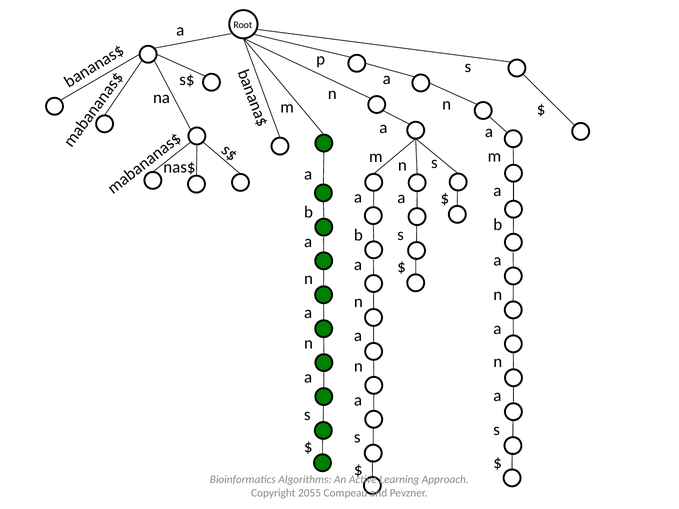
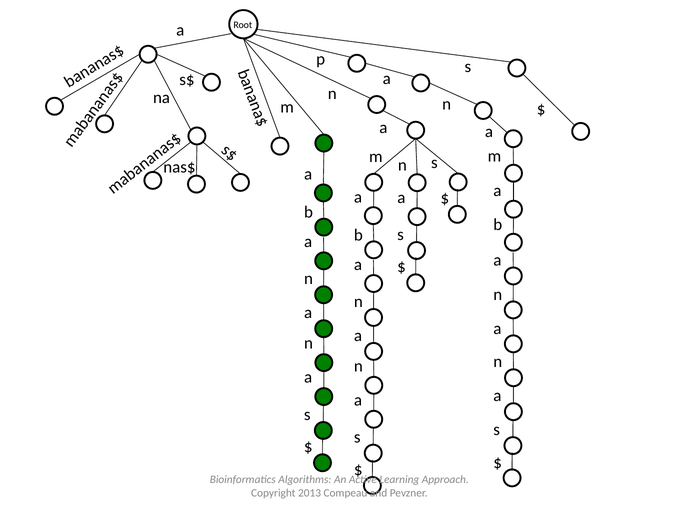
2055: 2055 -> 2013 (310, 493)
